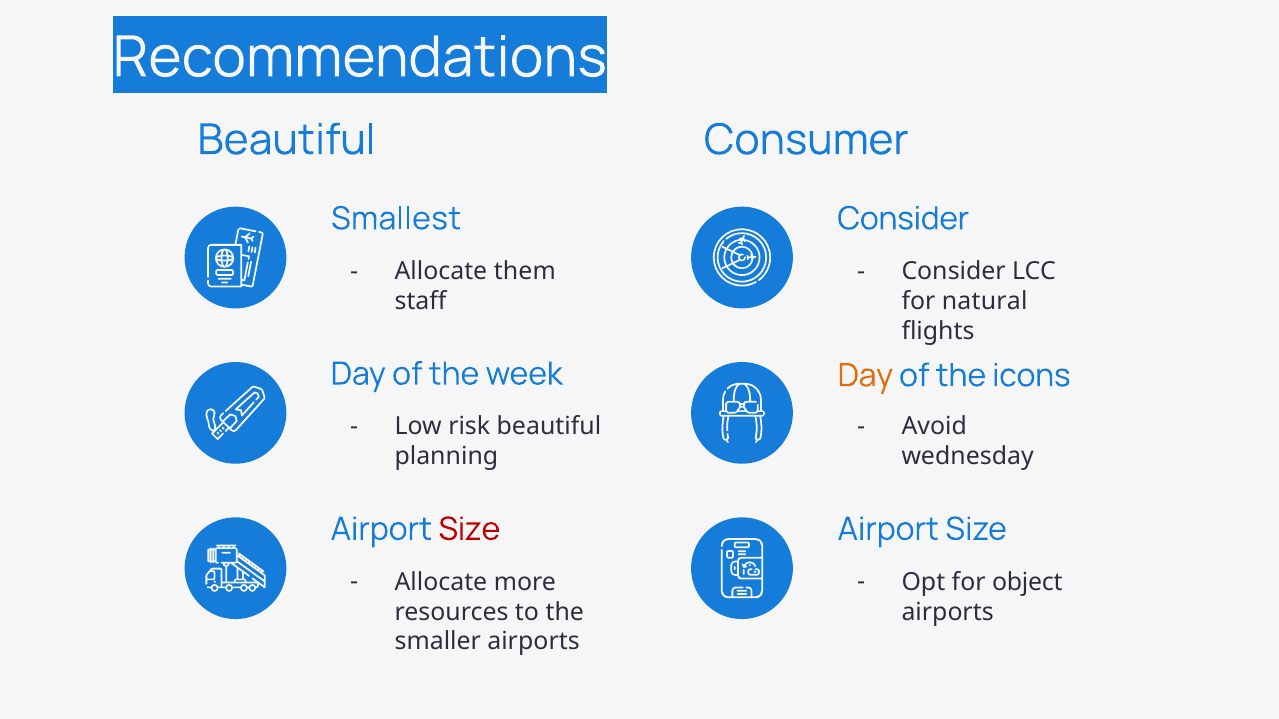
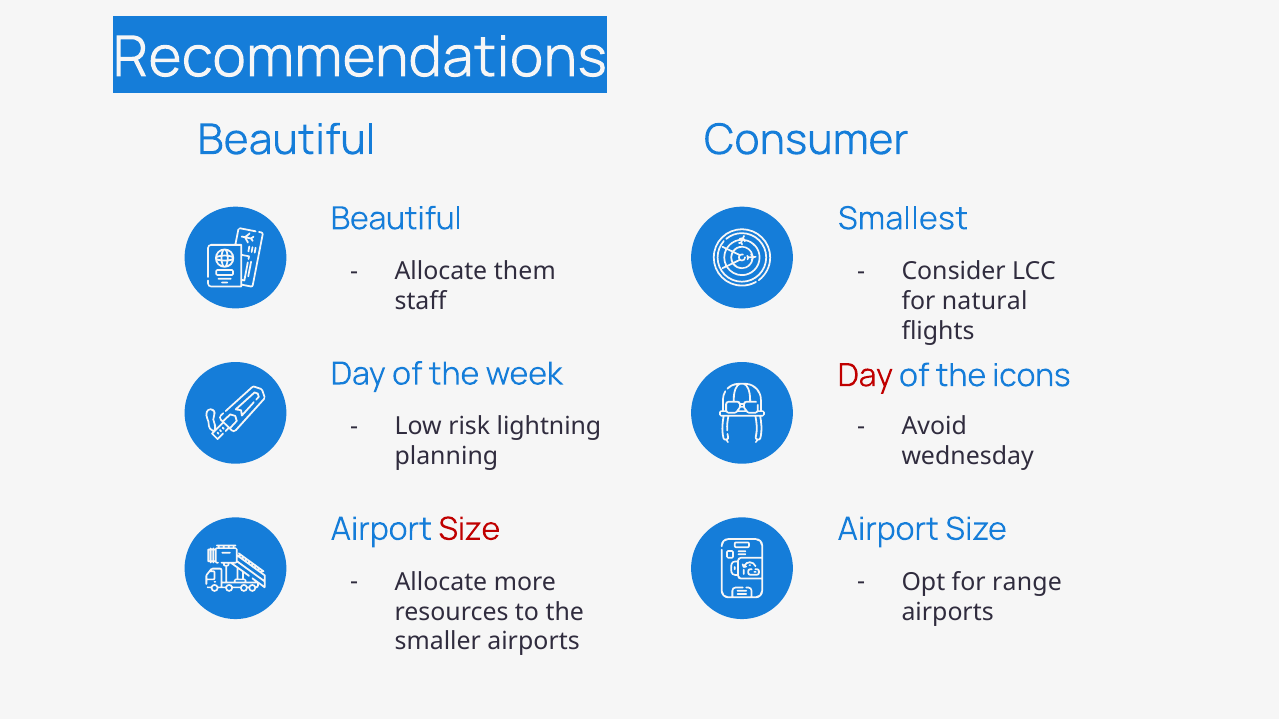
Smallest: Smallest -> Beautiful (396, 219)
Consider: Consider -> Smallest (903, 219)
Day colour: orange -> red (865, 376)
risk beautiful: beautiful -> lightning (549, 427)
object: object -> range (1027, 582)
